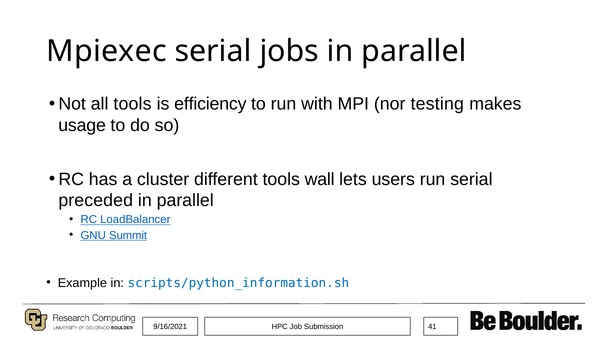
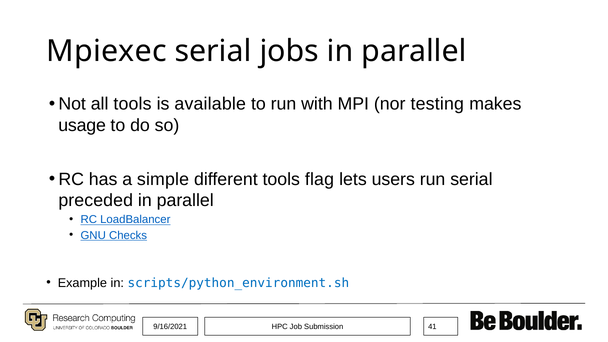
efficiency: efficiency -> available (210, 104)
cluster: cluster -> simple (163, 179)
wall: wall -> flag (319, 179)
Summit: Summit -> Checks (128, 235)
scripts/python_information.sh: scripts/python_information.sh -> scripts/python_environment.sh (238, 283)
